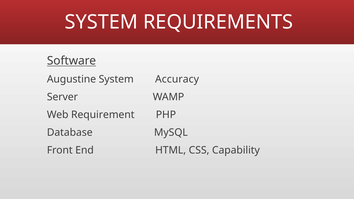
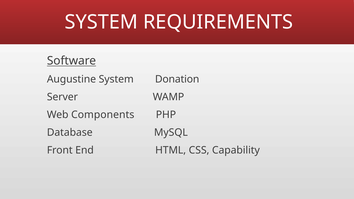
Accuracy: Accuracy -> Donation (177, 79)
Requirement: Requirement -> Components (103, 115)
